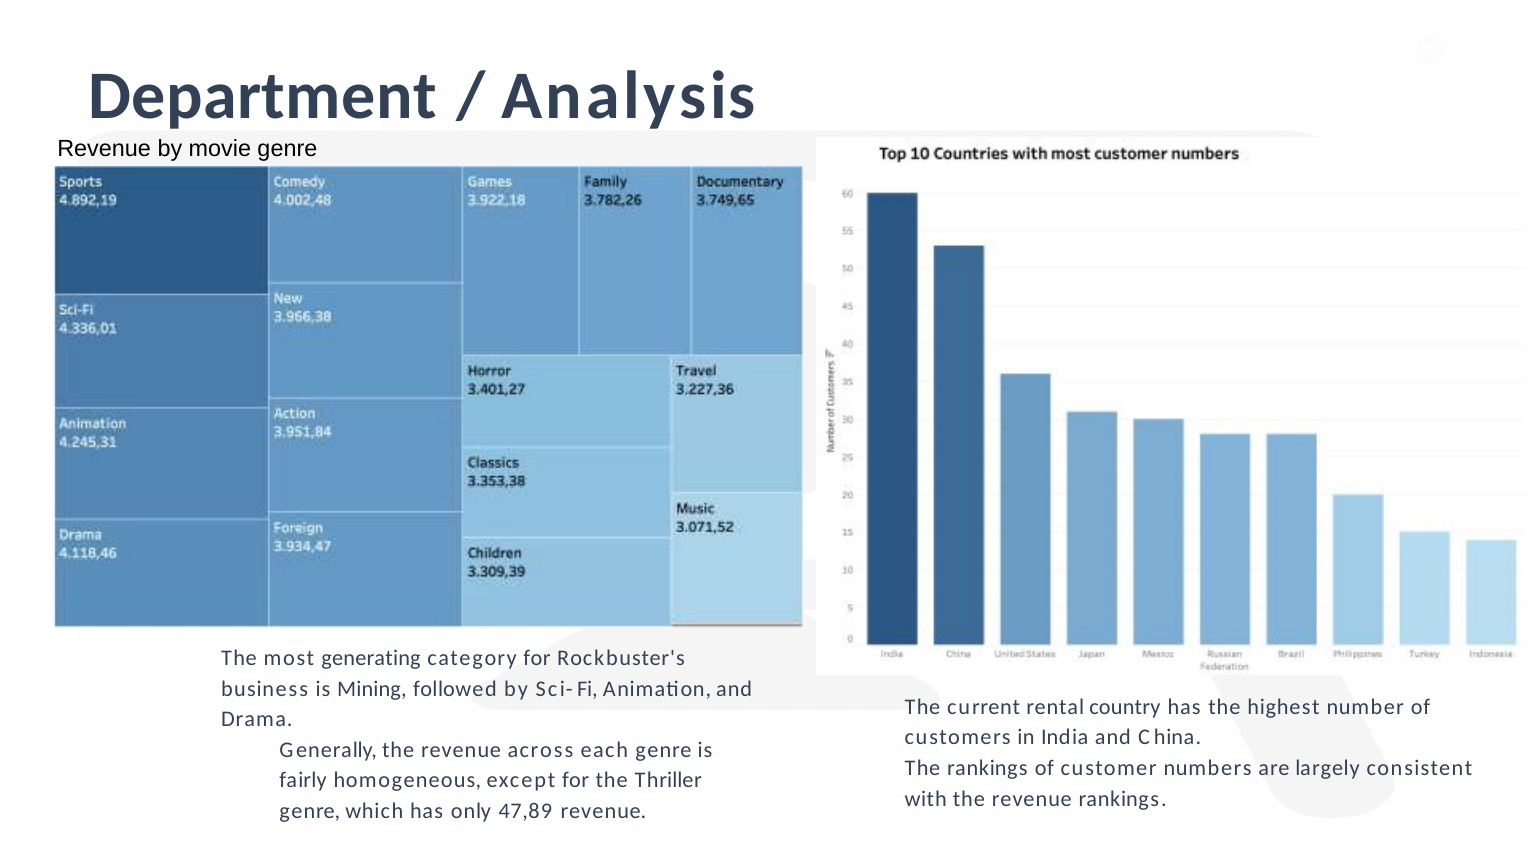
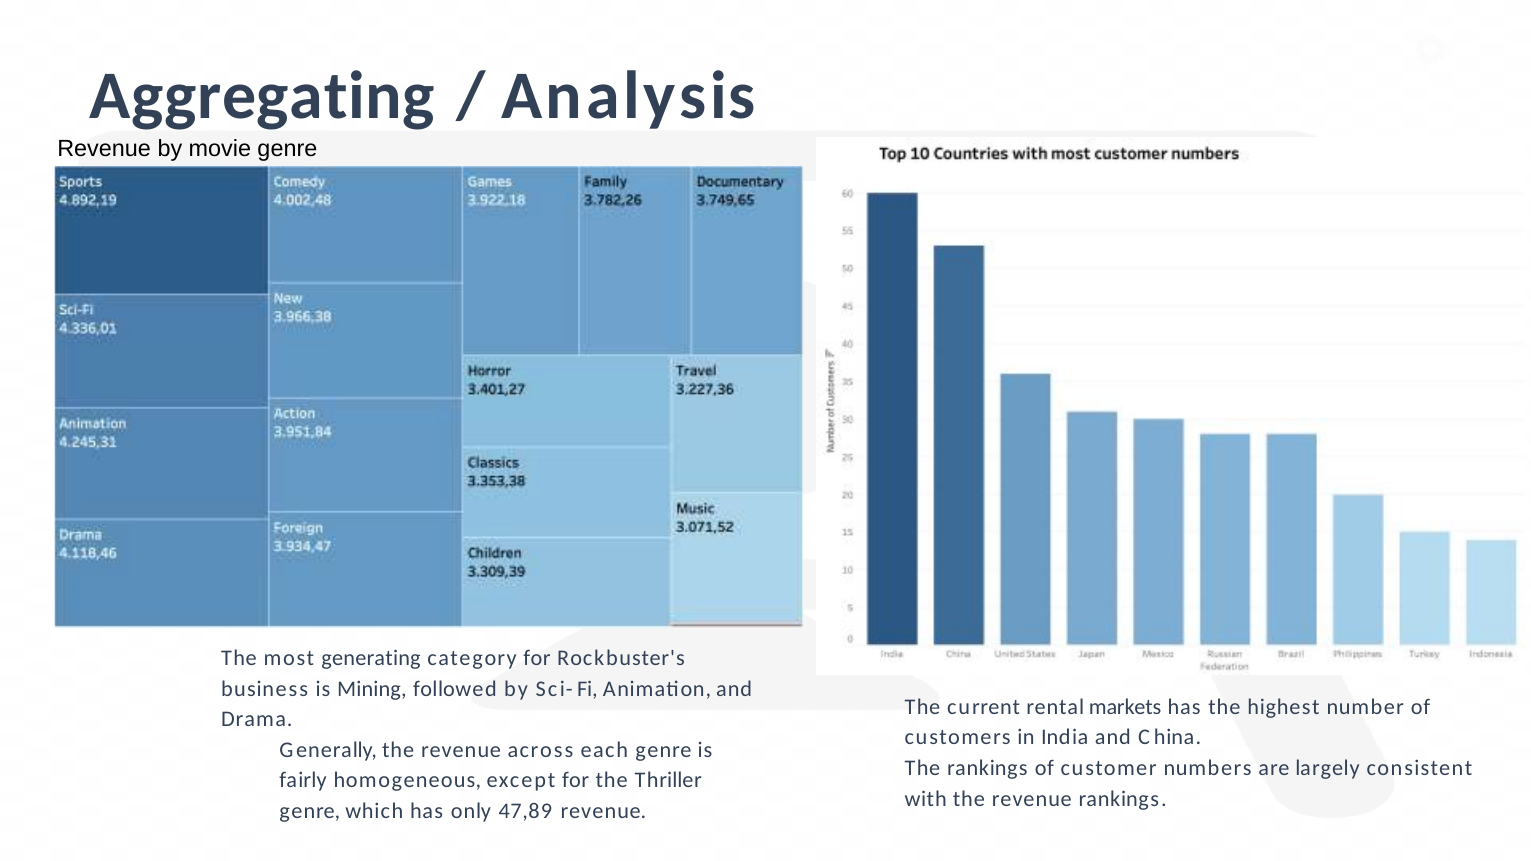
Department: Department -> Aggregating (262, 97)
country: country -> markets (1125, 707)
